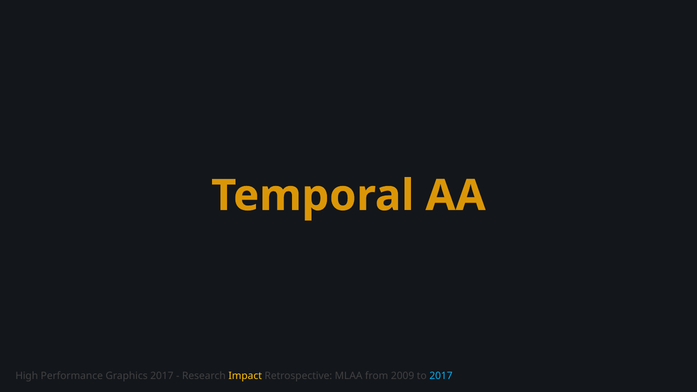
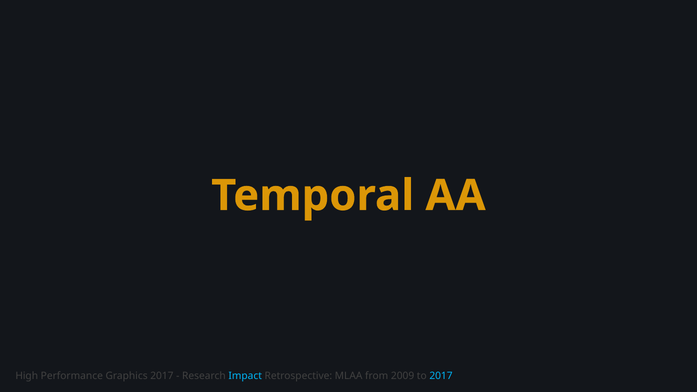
Impact colour: yellow -> light blue (245, 376)
